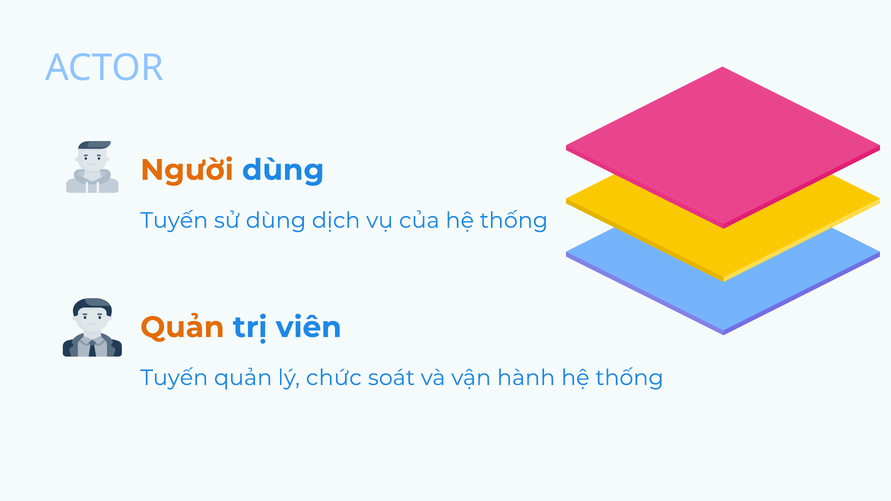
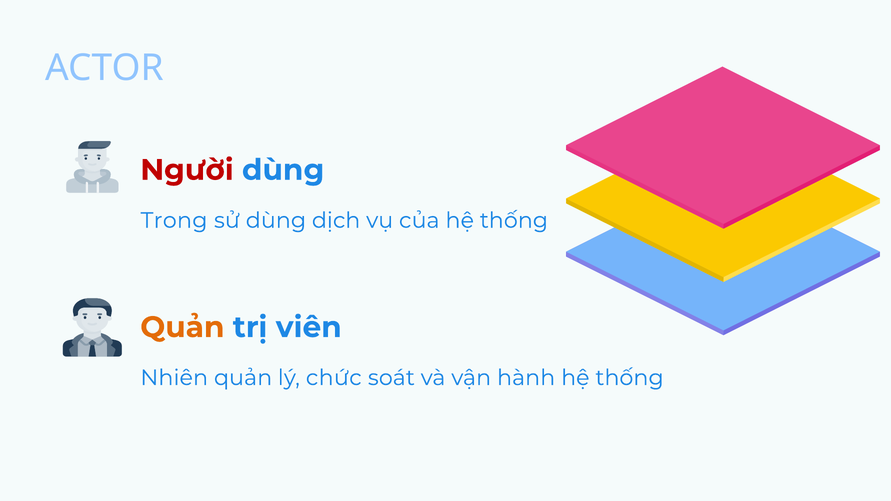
Người colour: orange -> red (187, 170)
Tuyến: Tuyến -> Trong (174, 221)
Tuyến: Tuyến -> Nhiên (174, 378)
